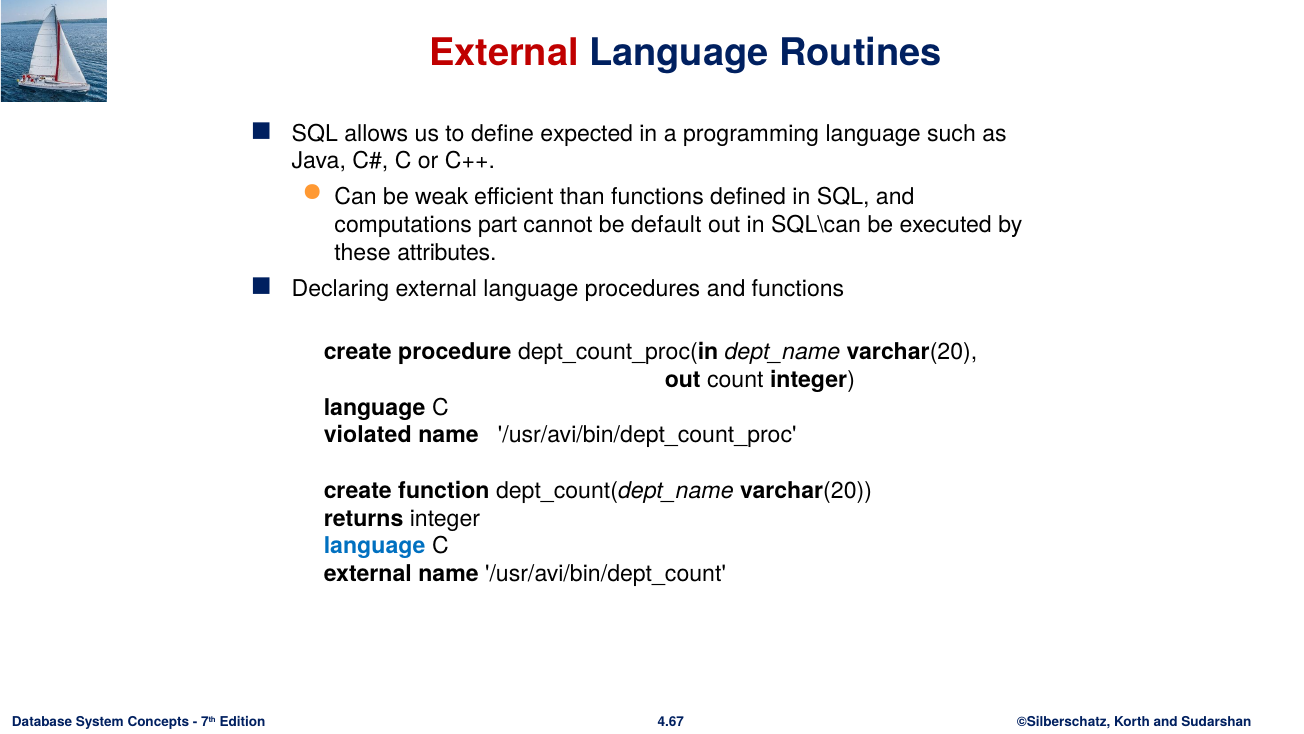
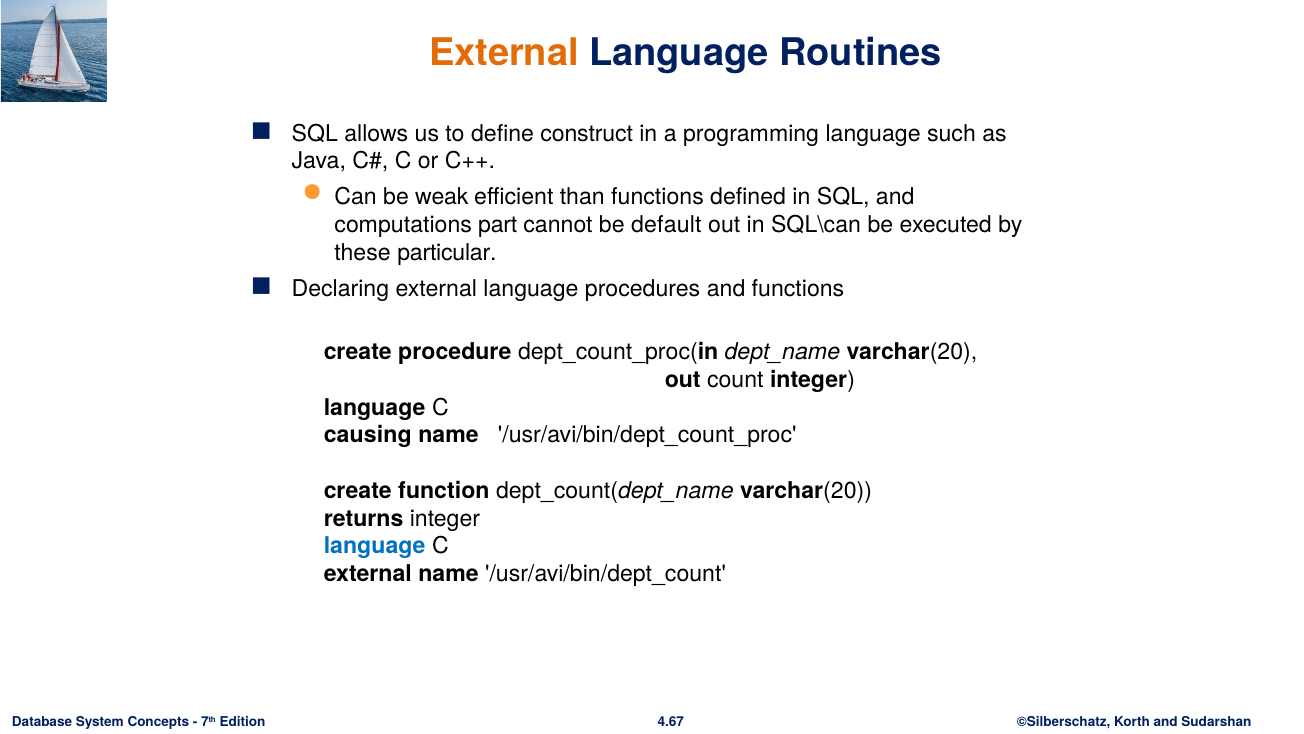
External colour: red -> orange (504, 53)
expected: expected -> construct (587, 133)
attributes: attributes -> particular (447, 252)
violated: violated -> causing (368, 435)
